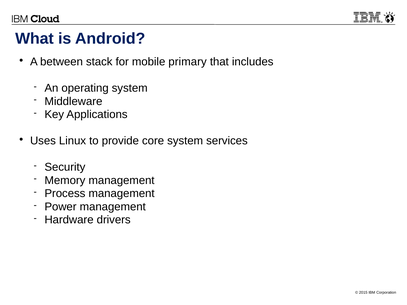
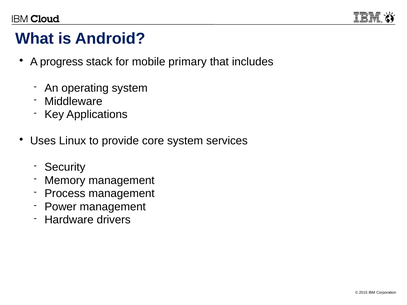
between: between -> progress (62, 62)
